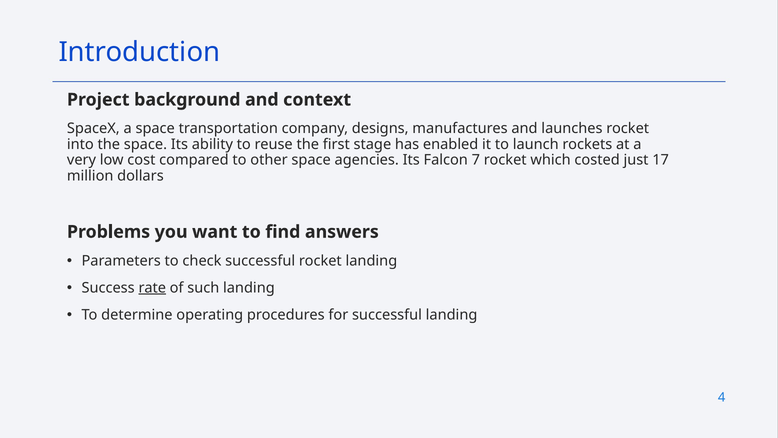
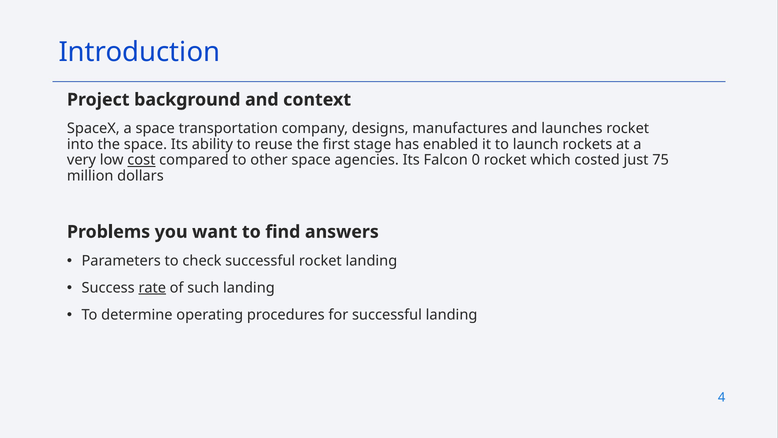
cost underline: none -> present (141, 160)
7: 7 -> 0 (476, 160)
17: 17 -> 75 (661, 160)
